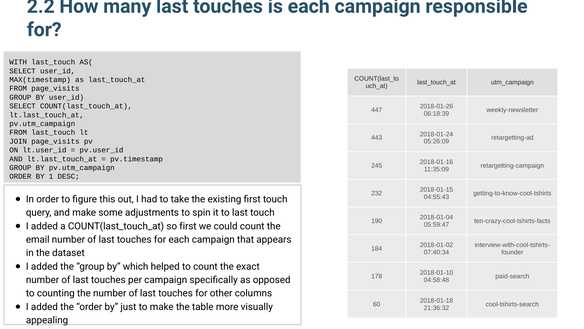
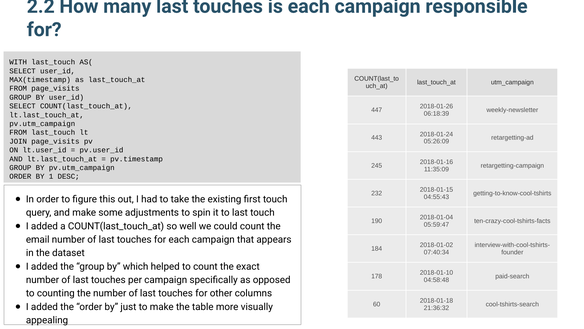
so first: first -> well (188, 226)
